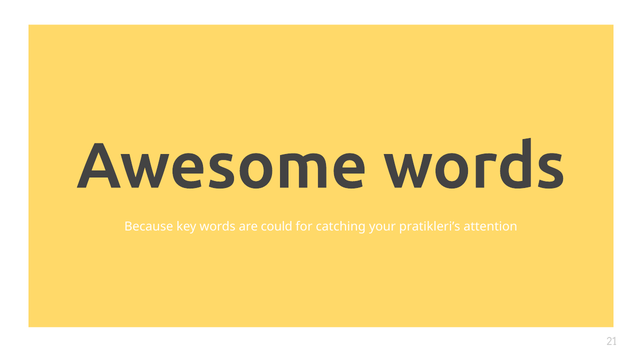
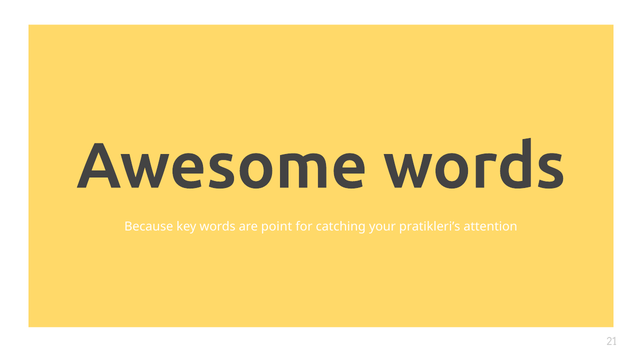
could: could -> point (277, 226)
